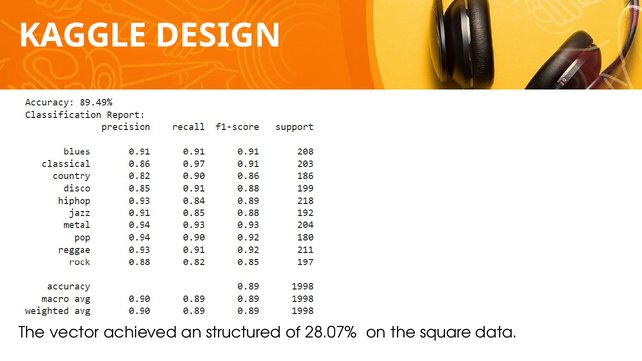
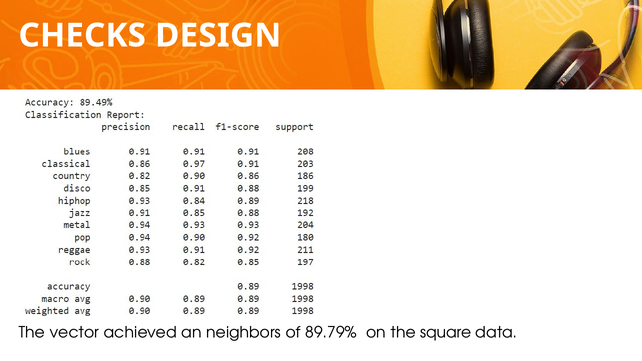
KAGGLE: KAGGLE -> CHECKS (82, 36)
structured: structured -> neighbors (244, 333)
28.07%: 28.07% -> 89.79% (331, 333)
